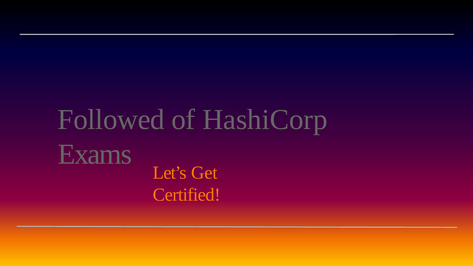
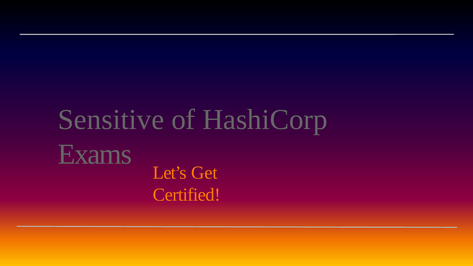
Followed: Followed -> Sensitive (111, 120)
